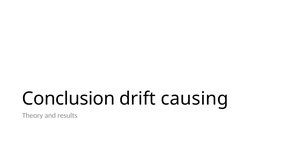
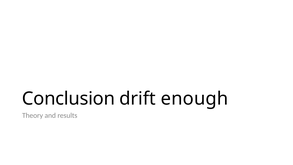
causing: causing -> enough (195, 99)
